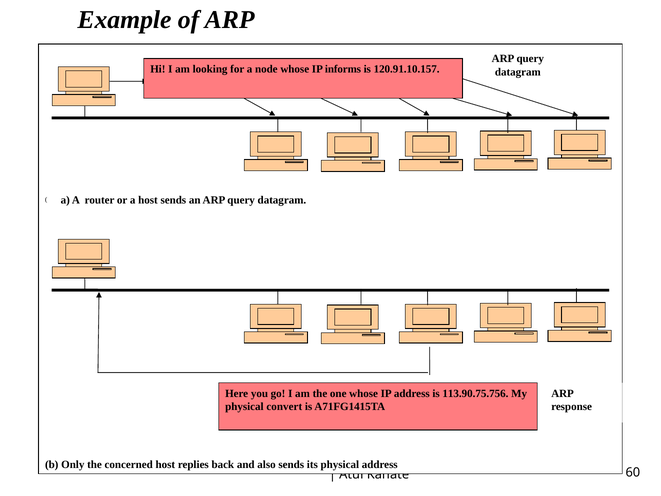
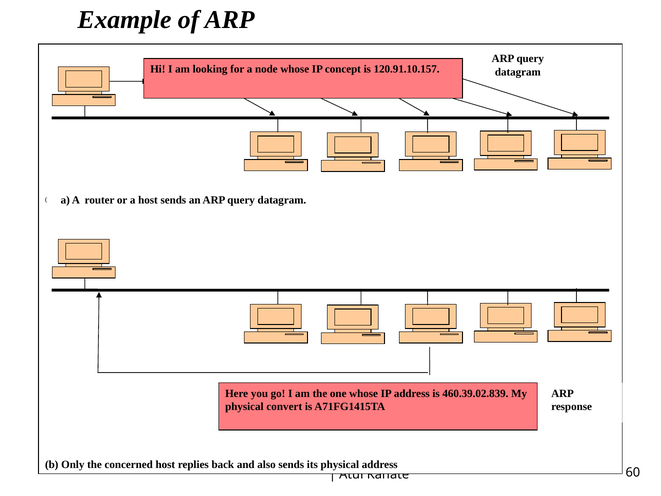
informs: informs -> concept (343, 69)
113.90.75.756: 113.90.75.756 -> 460.39.02.839 (475, 393)
